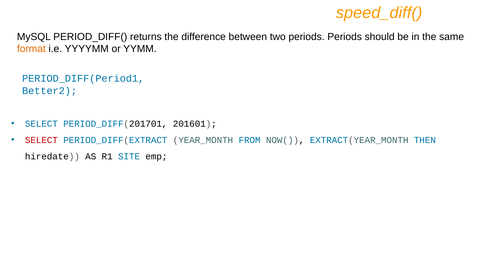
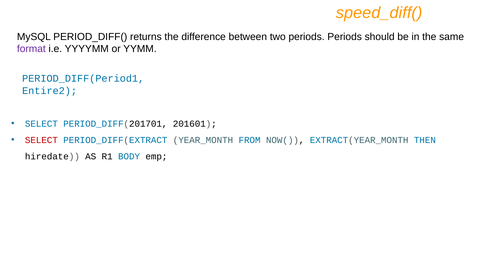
format colour: orange -> purple (31, 49)
Better2: Better2 -> Entire2 (50, 91)
SITE: SITE -> BODY (129, 157)
